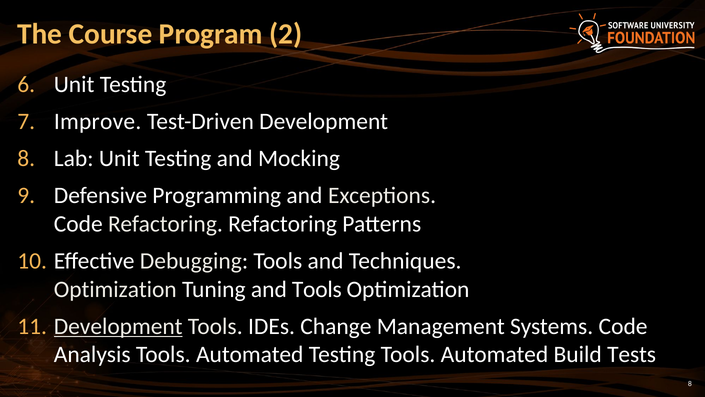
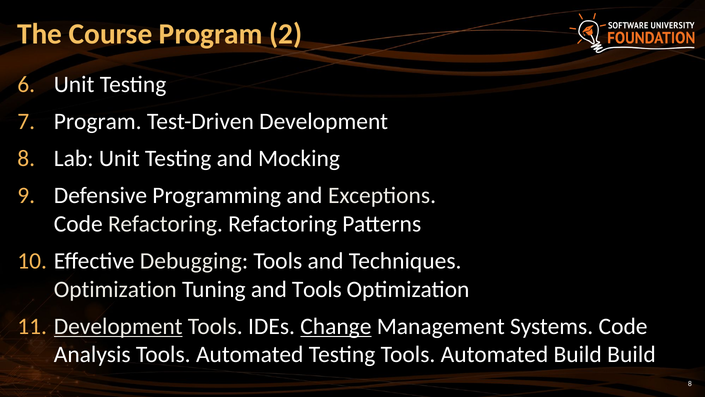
Improve: Improve -> Program (98, 121)
Change underline: none -> present (336, 326)
Build Tests: Tests -> Build (631, 354)
